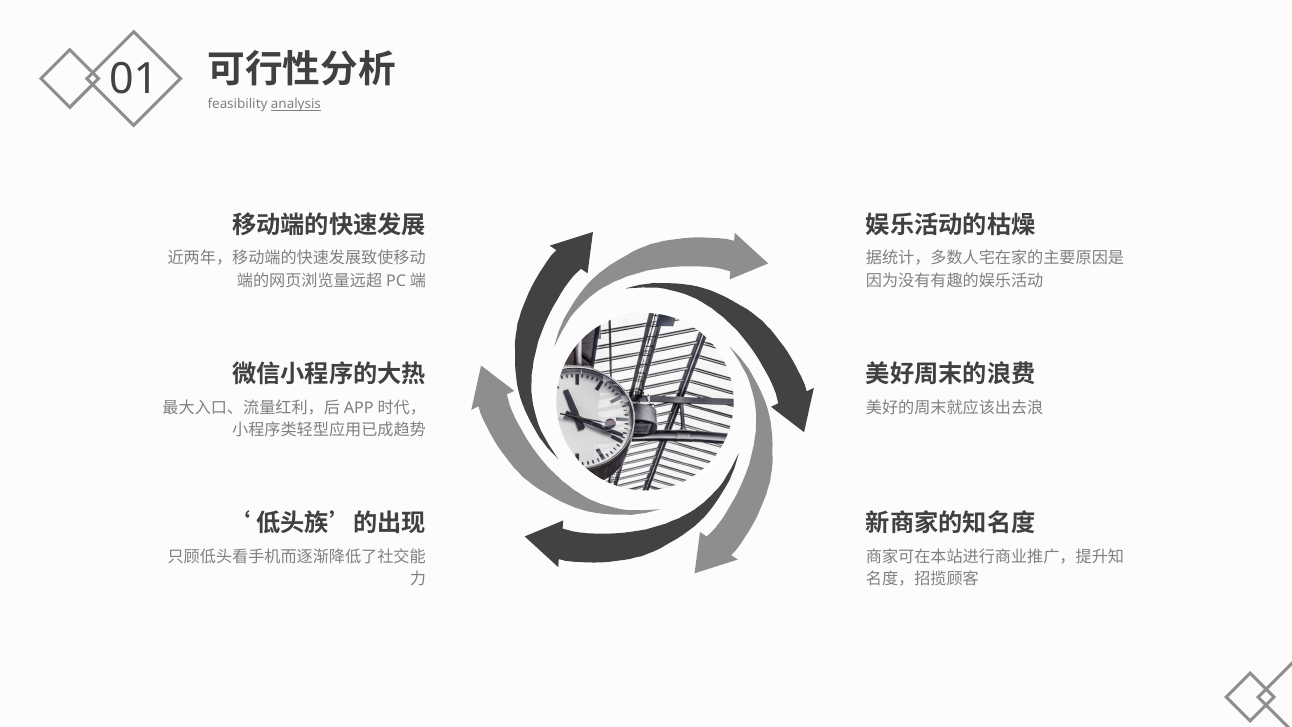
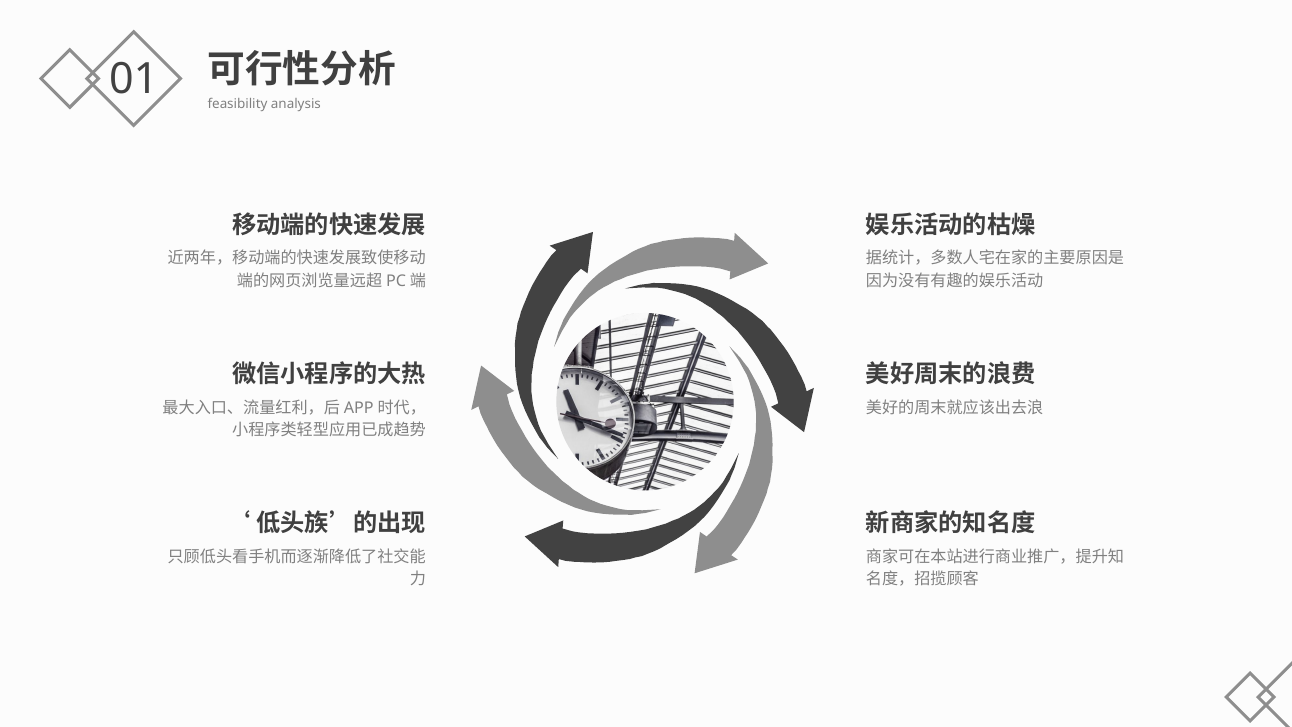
analysis underline: present -> none (296, 104)
